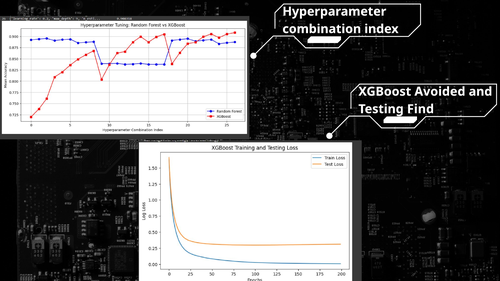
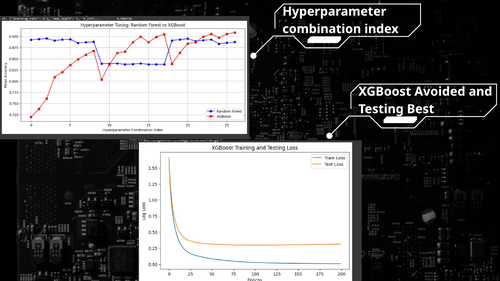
Find: Find -> Best (421, 109)
